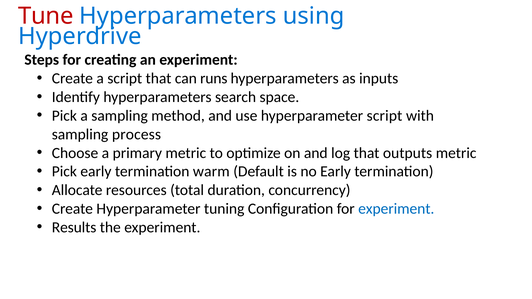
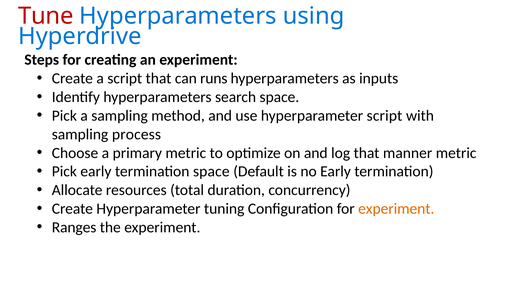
outputs: outputs -> manner (408, 153)
termination warm: warm -> space (211, 172)
experiment colour: blue -> orange (396, 209)
Results: Results -> Ranges (74, 228)
